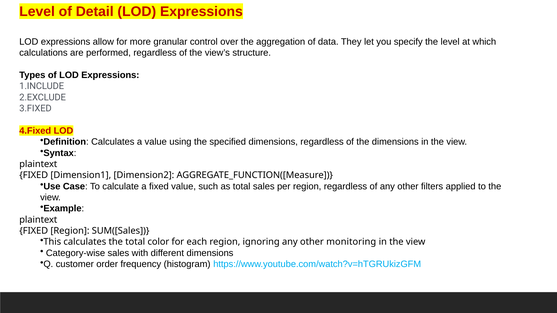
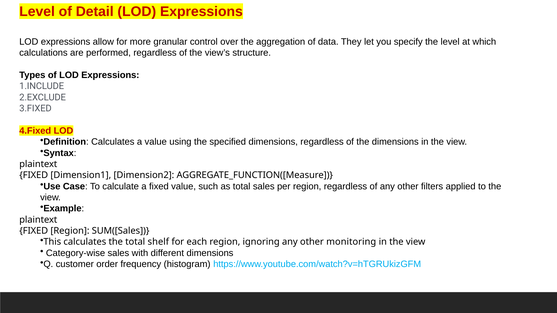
color: color -> shelf (158, 242)
